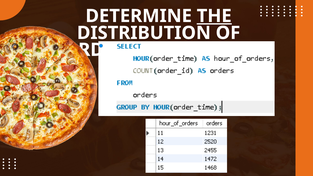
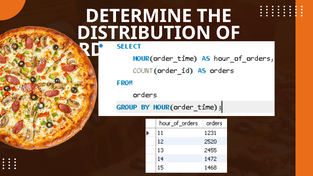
THE underline: present -> none (214, 16)
